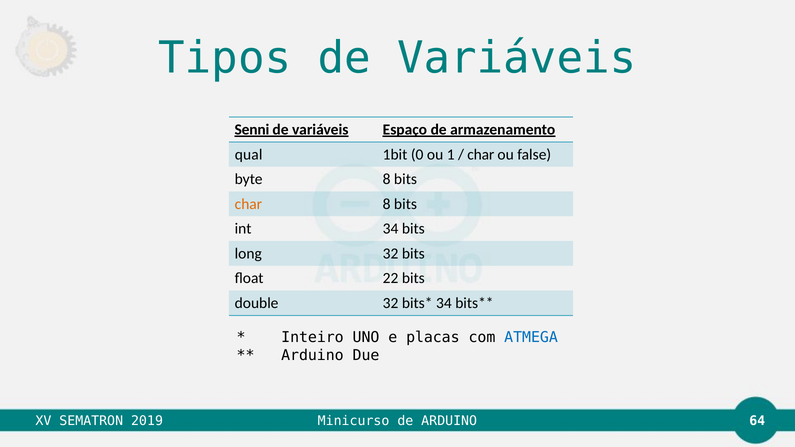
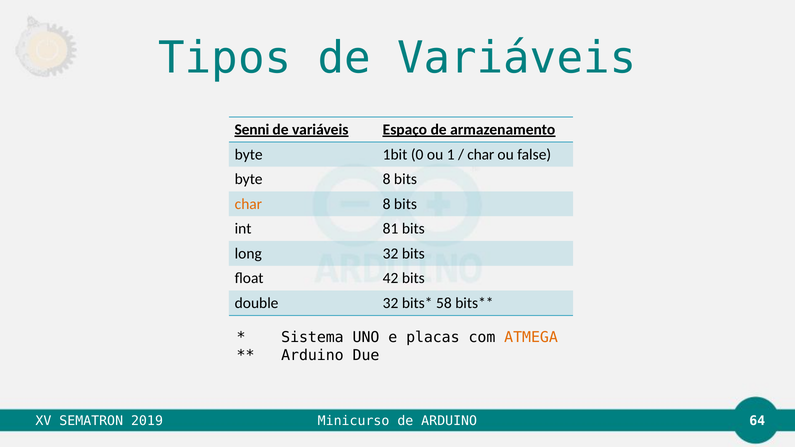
qual: qual -> byte (249, 155)
int 34: 34 -> 81 (391, 229)
22: 22 -> 42 (391, 278)
34: 34 -> 58 (444, 303)
Inteiro: Inteiro -> Sistema (312, 338)
ATMEGA colour: blue -> orange (531, 338)
